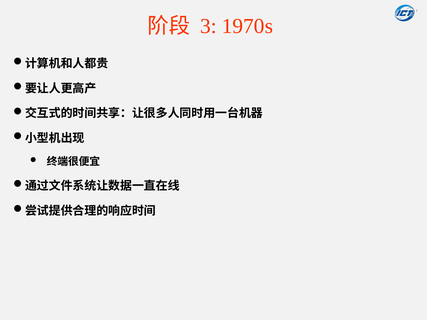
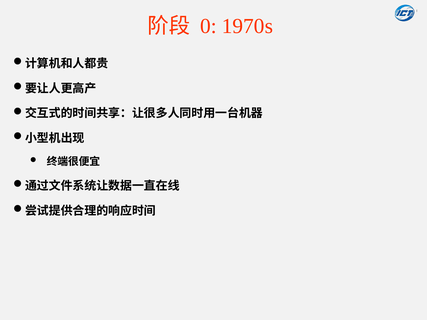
3: 3 -> 0 (208, 26)
